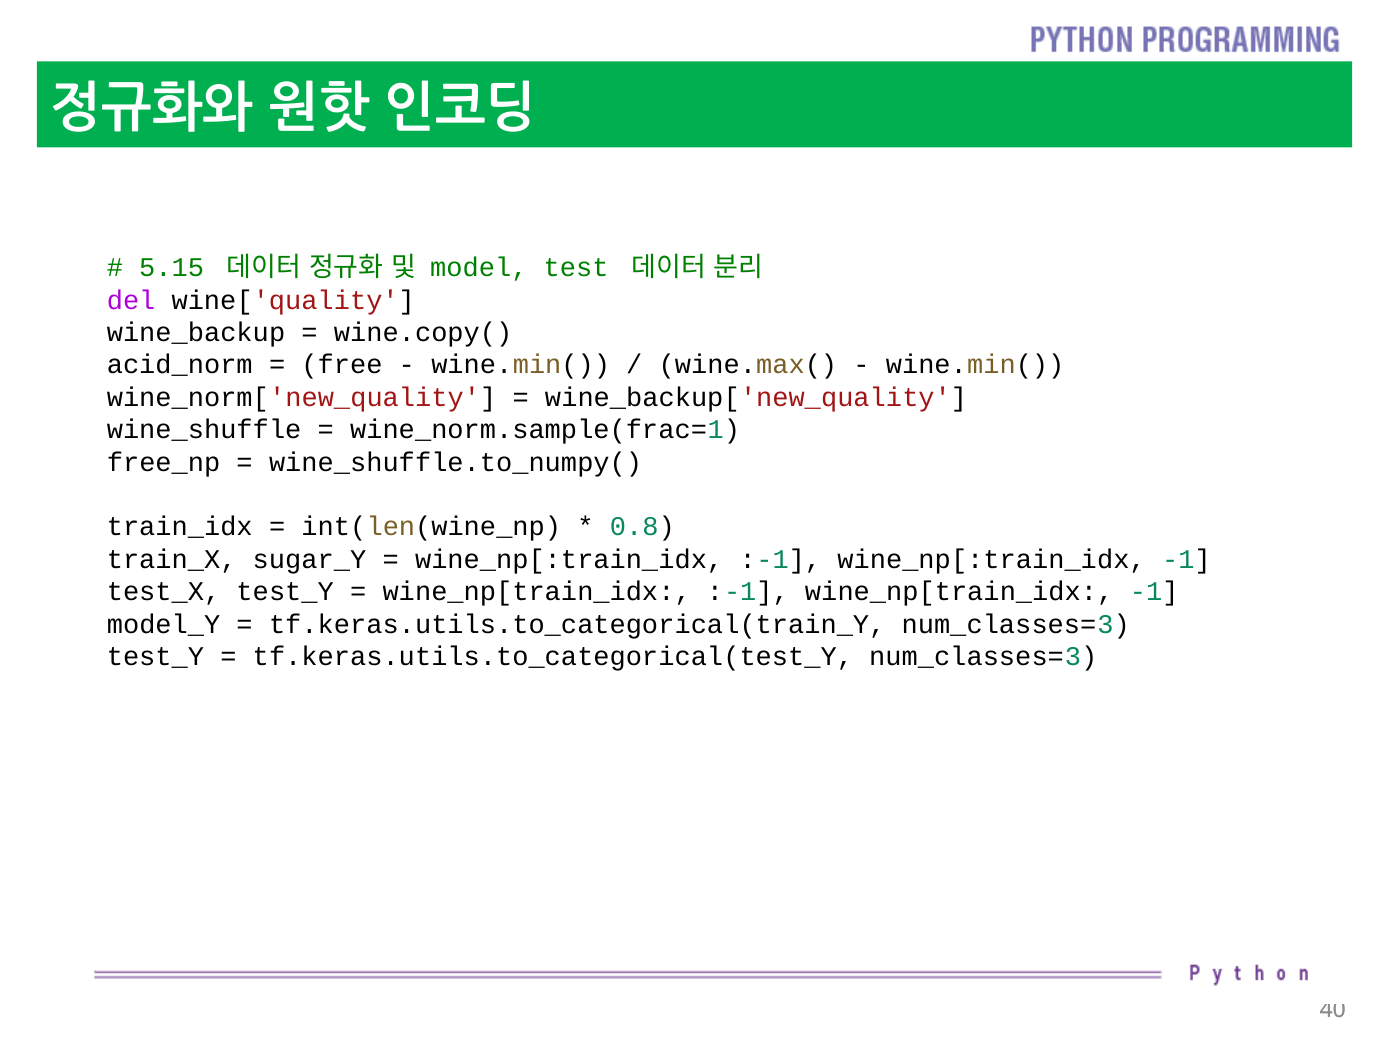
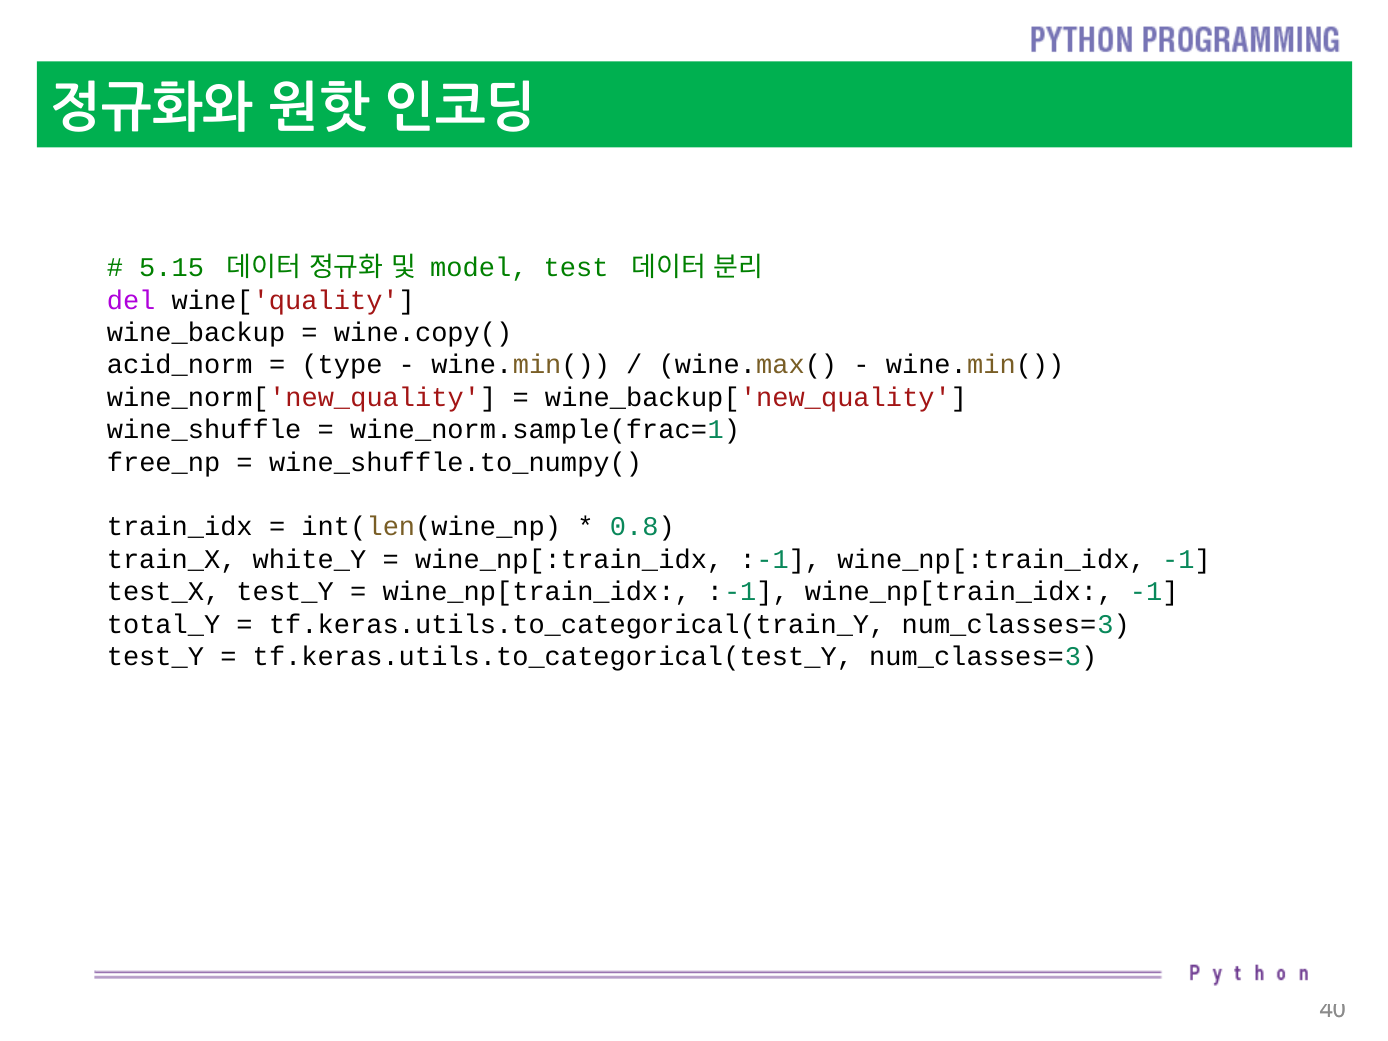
free: free -> type (342, 365)
sugar_Y: sugar_Y -> white_Y (309, 559)
model_Y: model_Y -> total_Y (164, 624)
